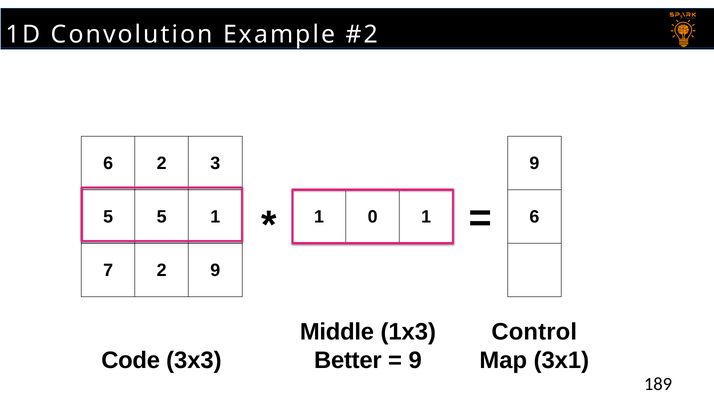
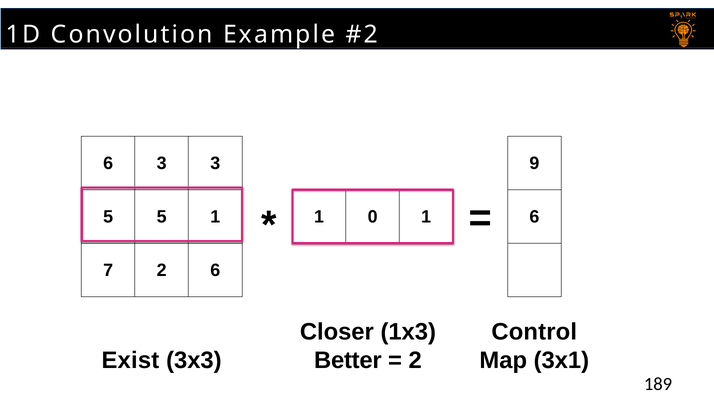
6 2: 2 -> 3 (162, 163)
2 9: 9 -> 6 (215, 270)
Middle: Middle -> Closer (337, 331)
9: 9 -> 2 (415, 360)
Code: Code -> Exist (130, 360)
